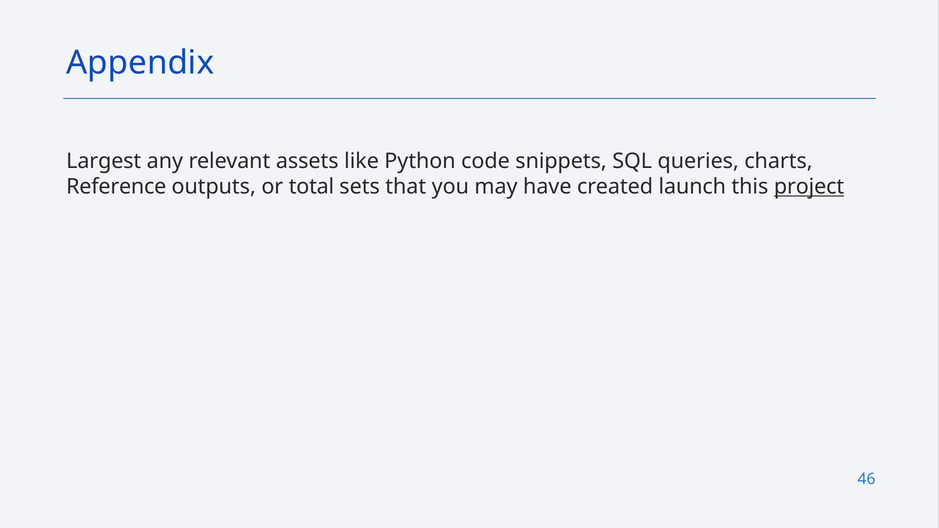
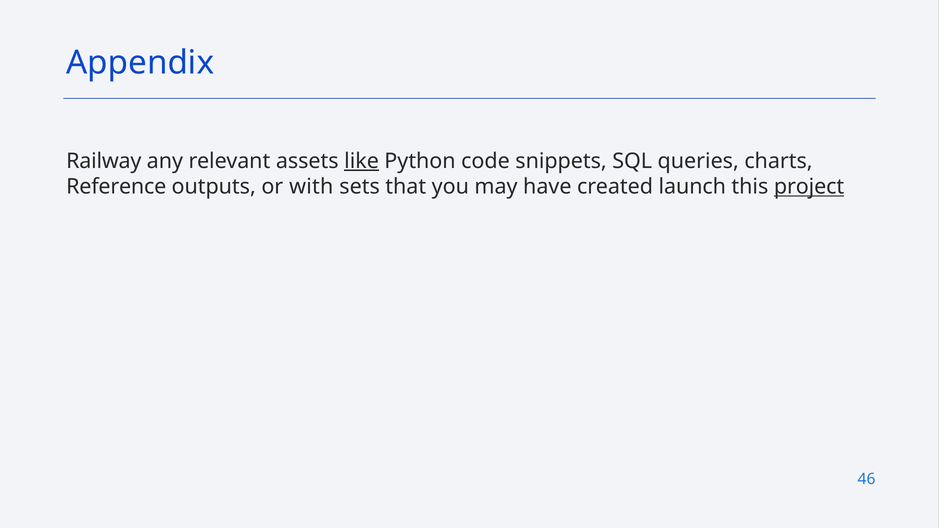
Largest: Largest -> Railway (104, 161)
like underline: none -> present (362, 161)
total: total -> with (311, 187)
